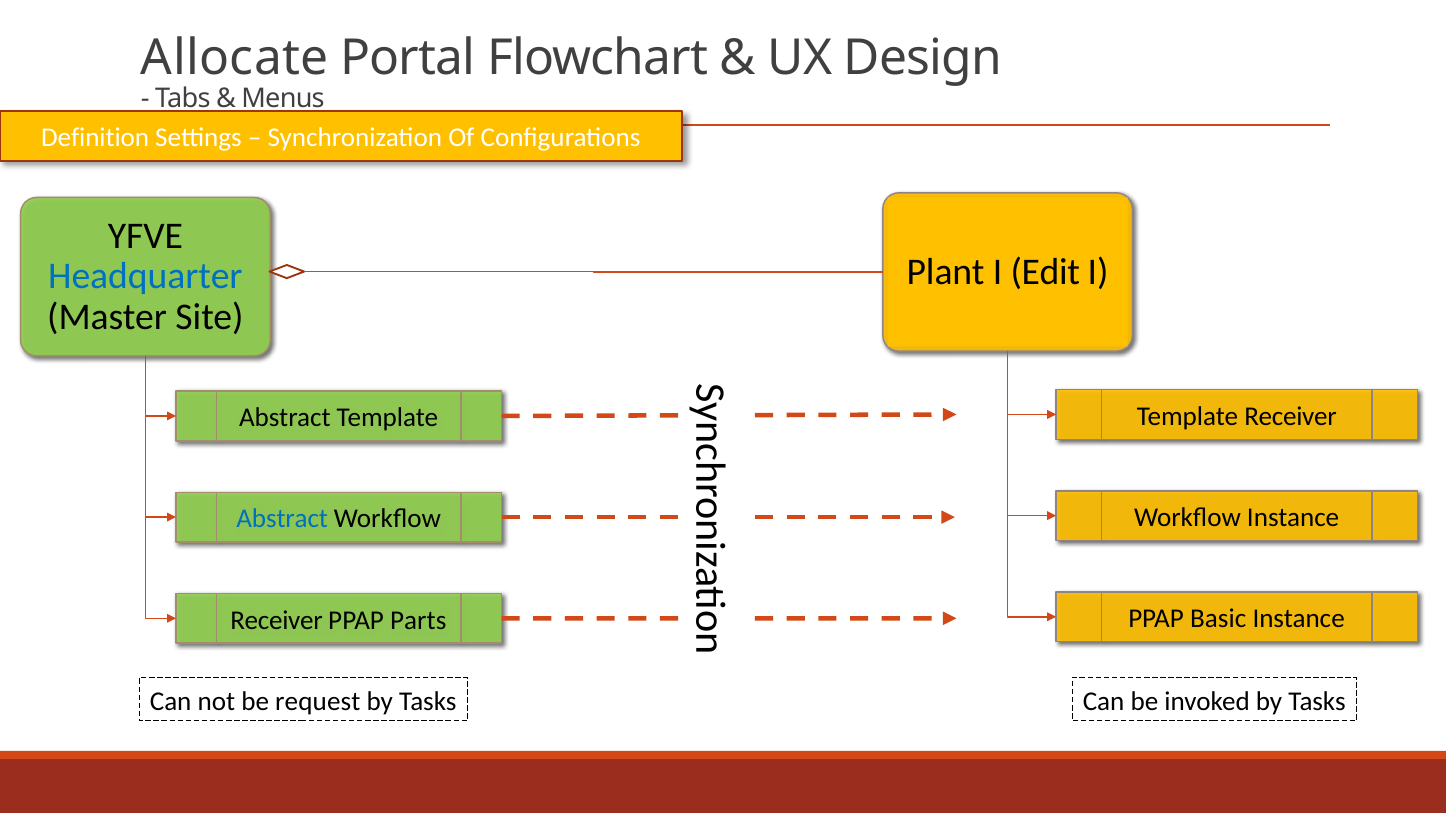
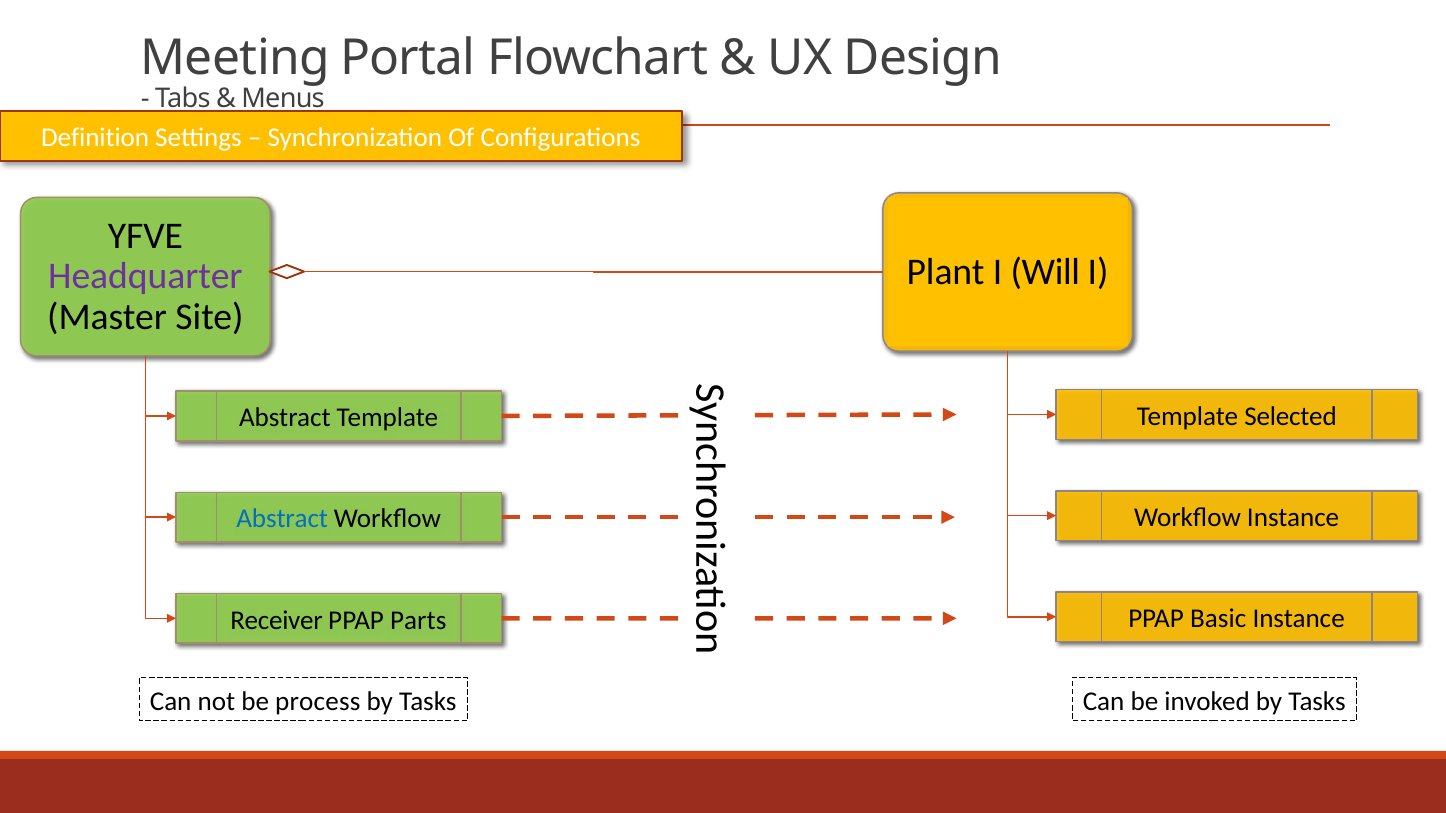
Allocate: Allocate -> Meeting (235, 59)
Edit: Edit -> Will (1045, 272)
Headquarter colour: blue -> purple (145, 277)
Template Receiver: Receiver -> Selected (1291, 417)
request: request -> process (318, 701)
